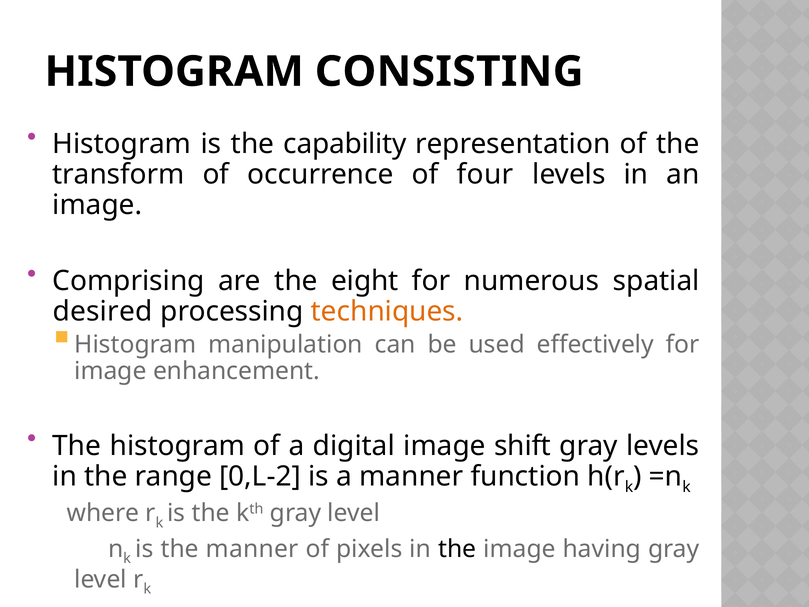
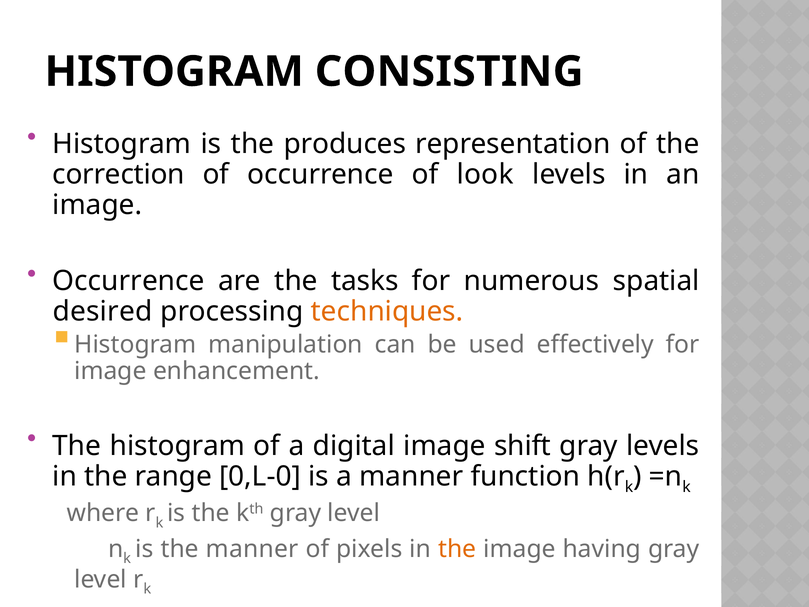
capability: capability -> produces (345, 144)
transform: transform -> correction (119, 174)
four: four -> look (485, 174)
Comprising: Comprising -> Occurrence (129, 281)
eight: eight -> tasks (365, 281)
0,L-2: 0,L-2 -> 0,L-0 (260, 476)
the colour: black -> orange (457, 549)
